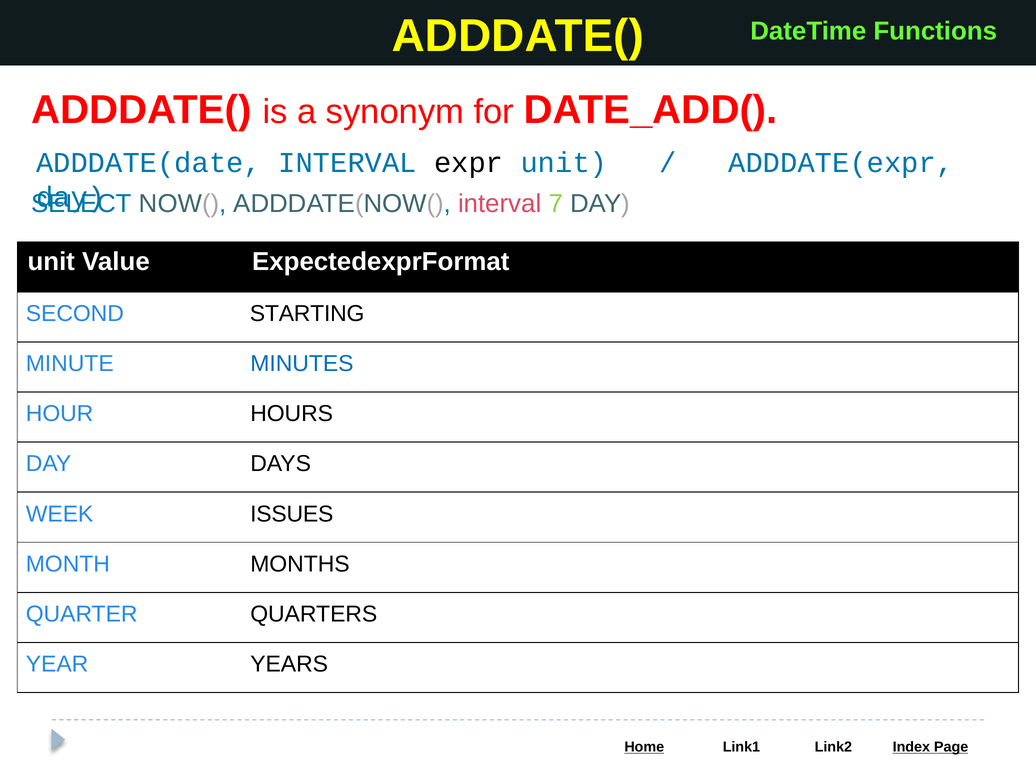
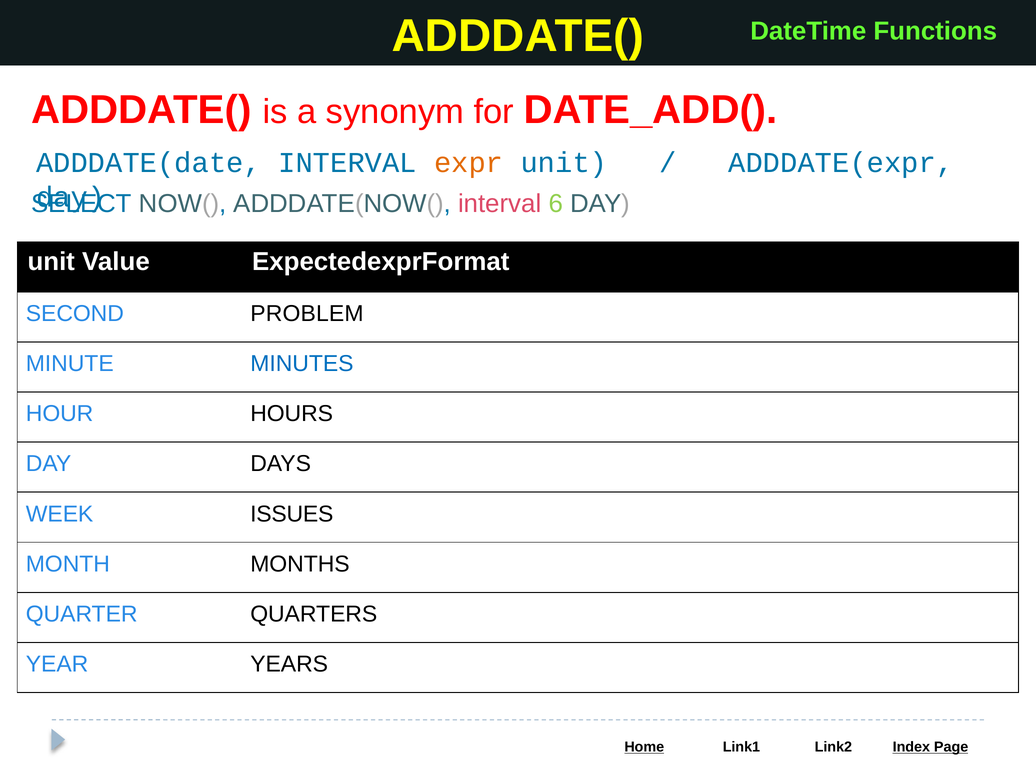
expr colour: black -> orange (469, 162)
7: 7 -> 6 (556, 204)
STARTING: STARTING -> PROBLEM (307, 314)
